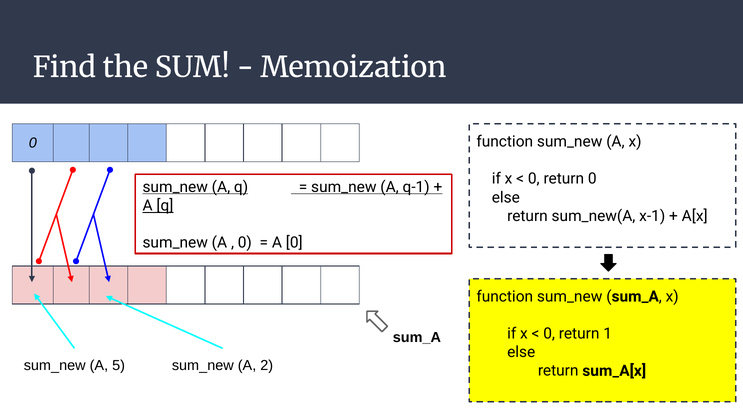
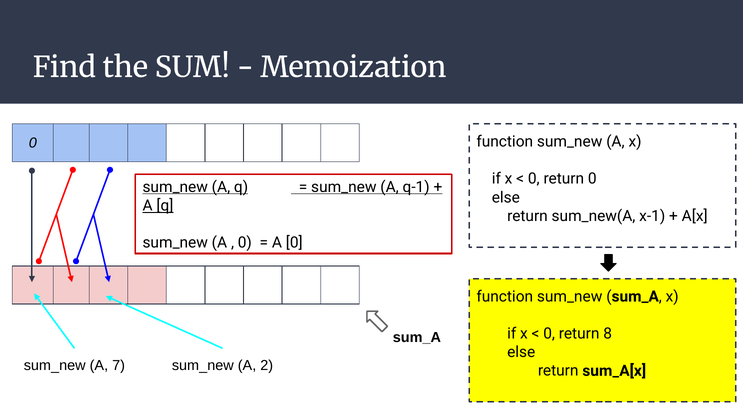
1: 1 -> 8 (608, 334)
5: 5 -> 7 (119, 365)
